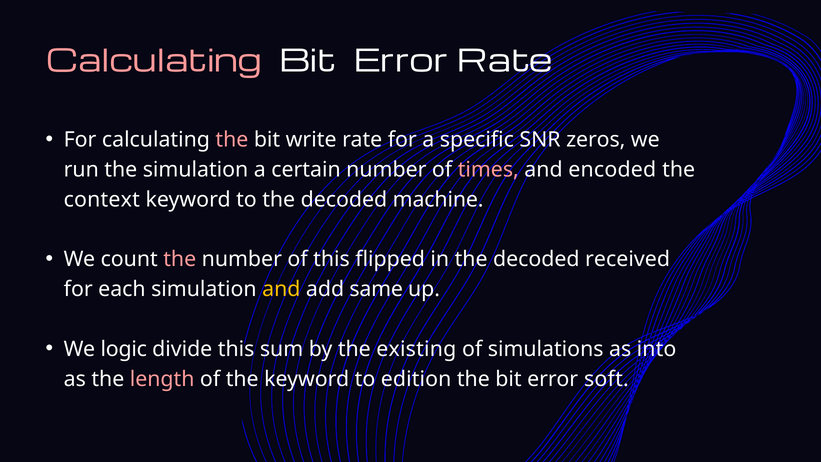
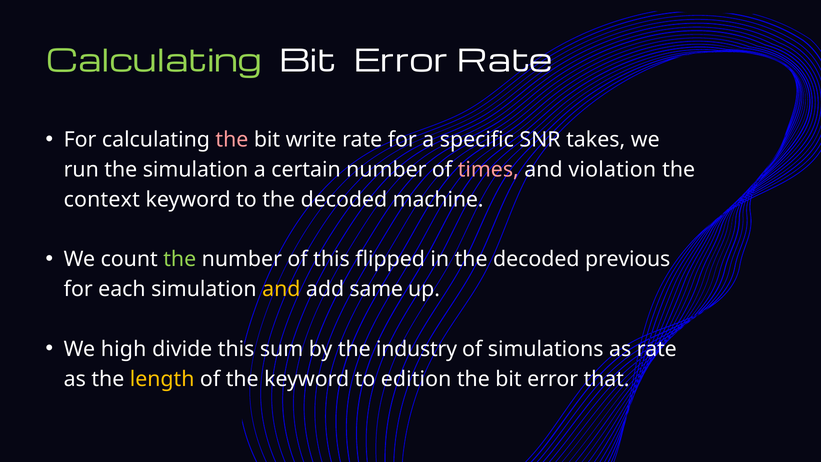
Calculating colour: pink -> light green (154, 62)
zeros: zeros -> takes (596, 140)
encoded: encoded -> violation (612, 170)
the colour: pink -> light green (180, 259)
received: received -> previous (628, 259)
logic: logic -> high (124, 349)
existing: existing -> industry (416, 349)
as into: into -> rate (657, 349)
length colour: pink -> yellow (162, 379)
soft: soft -> that (607, 379)
